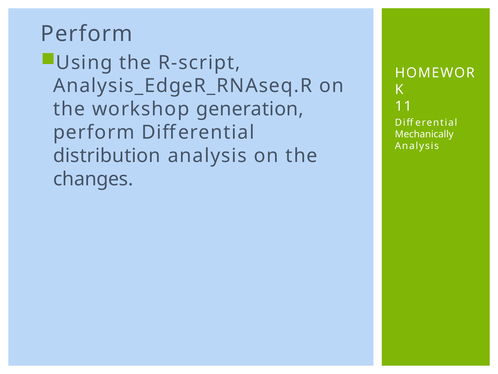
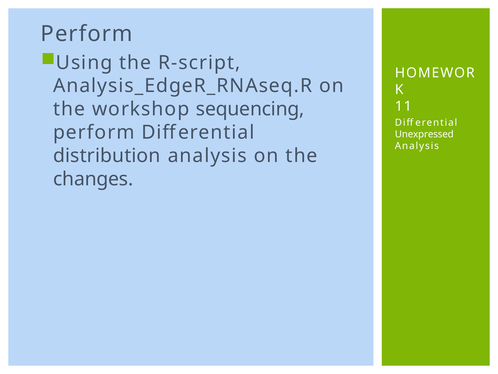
generation: generation -> sequencing (250, 109)
Mechanically: Mechanically -> Unexpressed (424, 134)
